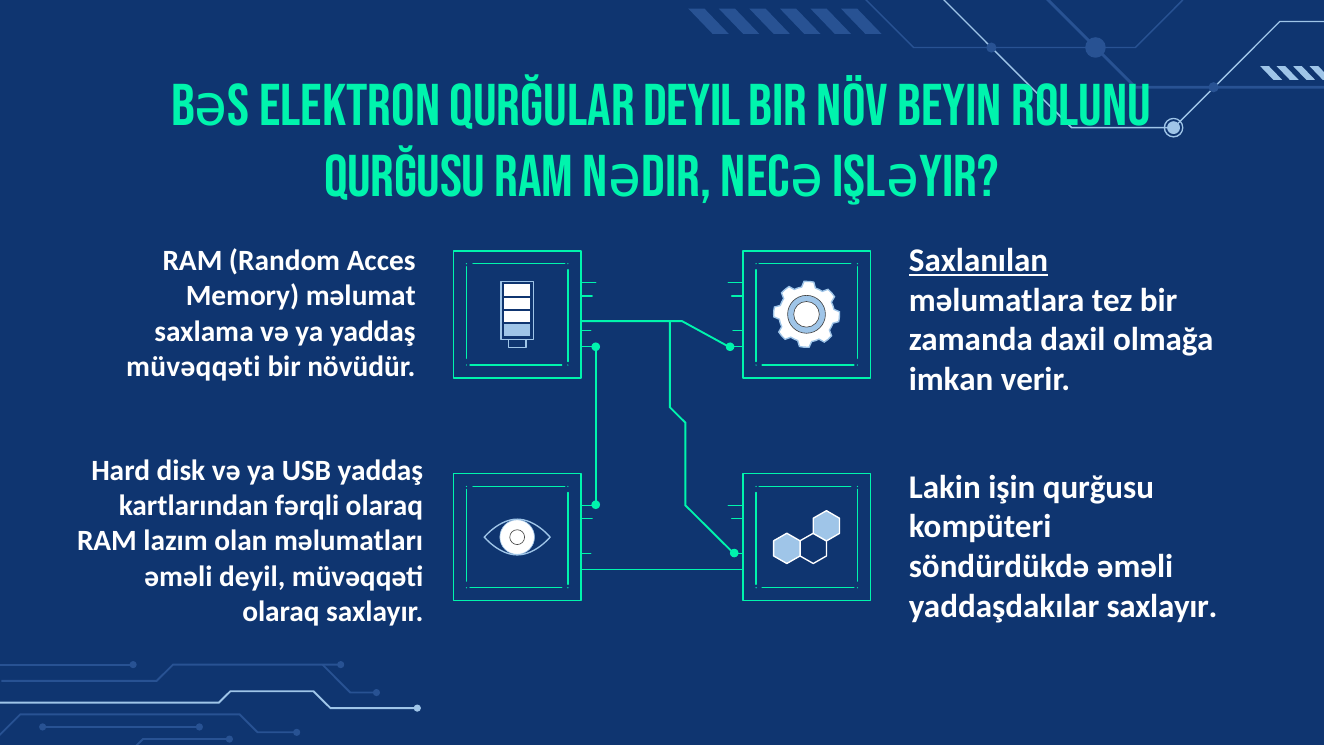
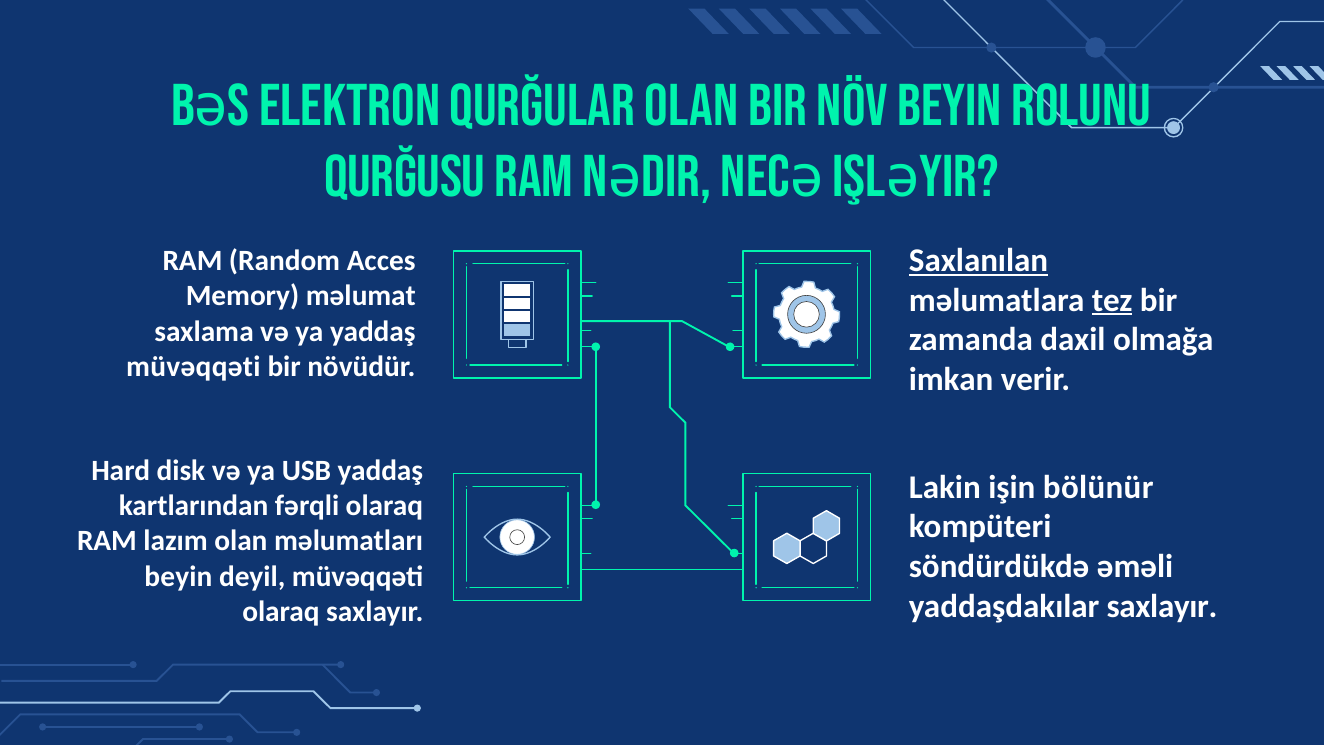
qurğular deyil: deyil -> olan (692, 106)
tez underline: none -> present (1112, 300)
işin qurğusu: qurğusu -> bölünür (1098, 487)
əməli: əməli -> beyin (178, 576)
